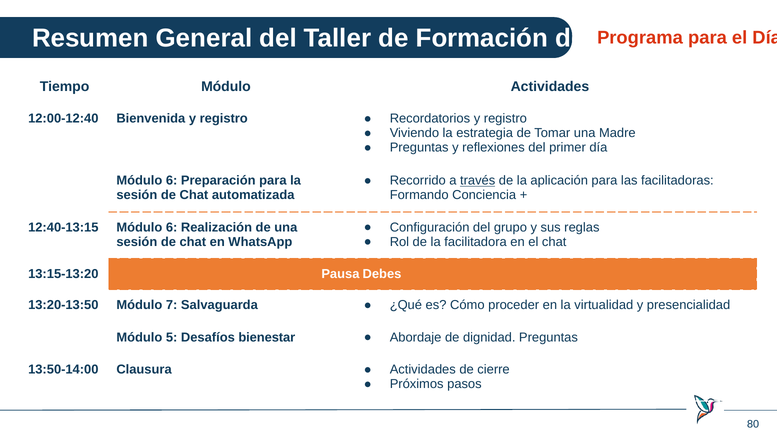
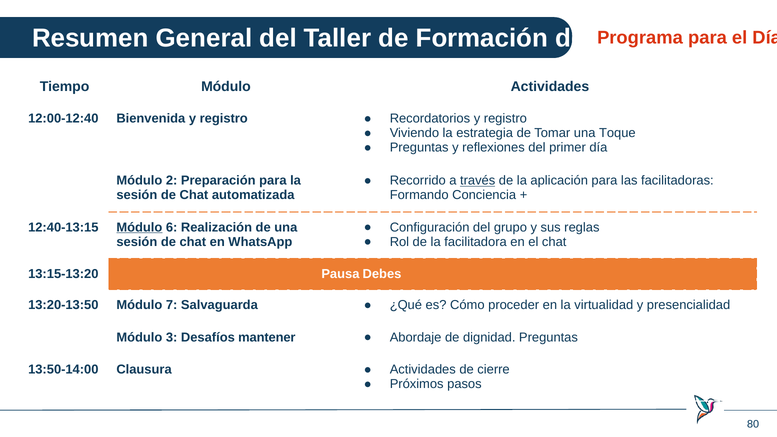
Madre: Madre -> Toque (617, 133)
6: 6 -> 2 (172, 181)
Módulo underline: none -> present (139, 227)
5: 5 -> 3 (172, 337)
bienestar: bienestar -> mantener (267, 337)
